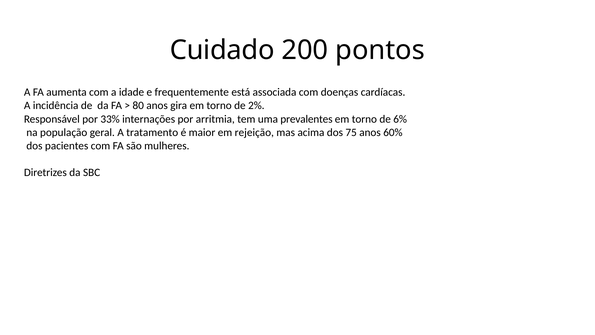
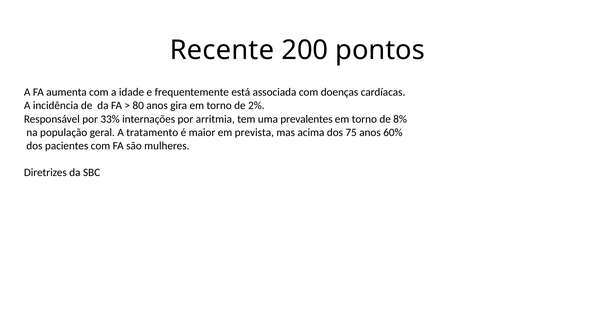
Cuidado: Cuidado -> Recente (222, 50)
6%: 6% -> 8% (400, 119)
rejeição: rejeição -> prevista (254, 132)
